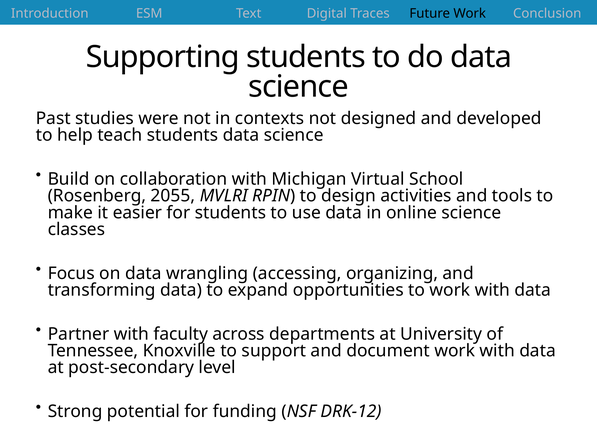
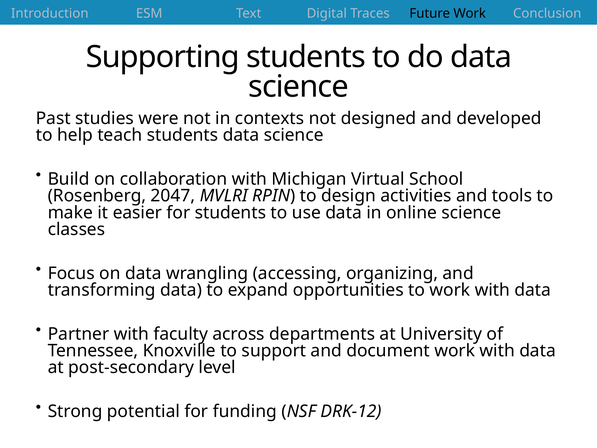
2055: 2055 -> 2047 (173, 196)
